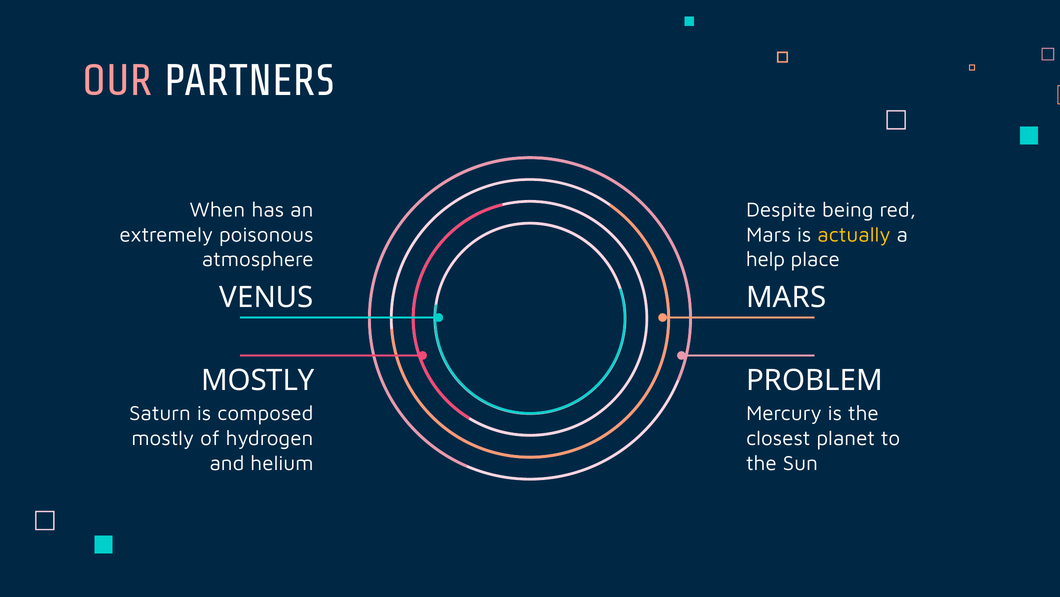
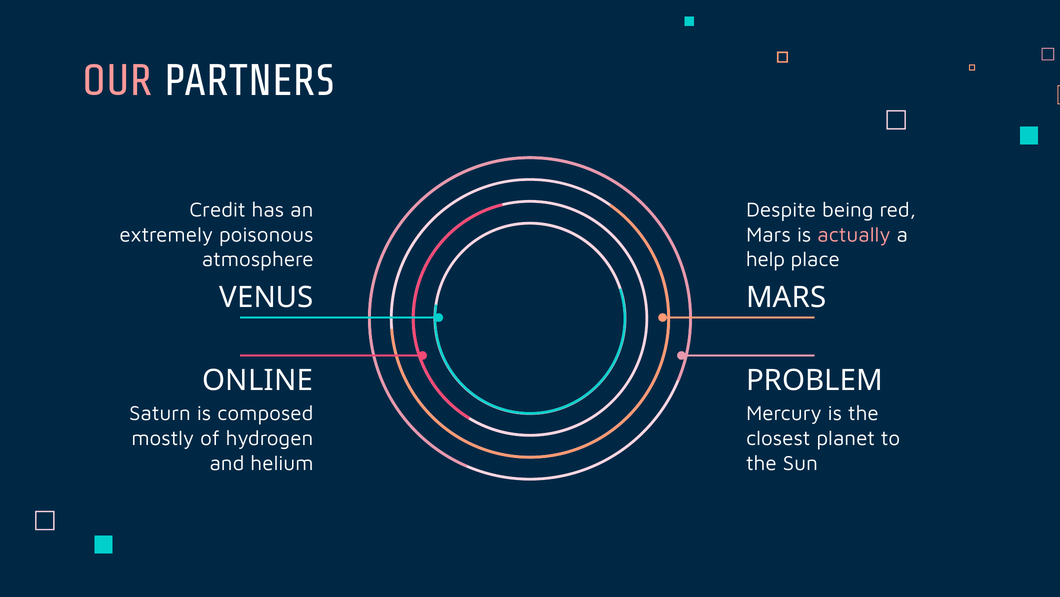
When: When -> Credit (217, 210)
actually colour: yellow -> pink (854, 234)
MOSTLY: MOSTLY -> ONLINE (258, 380)
